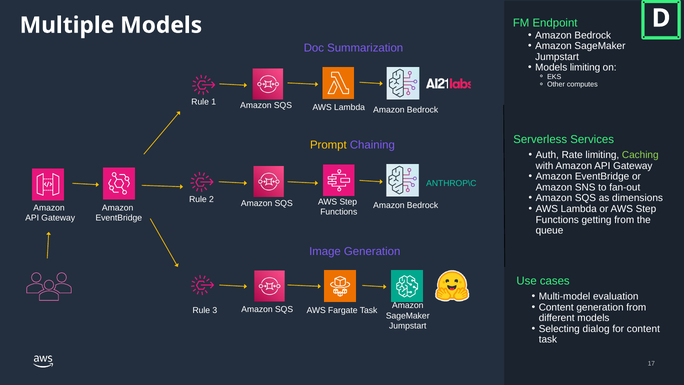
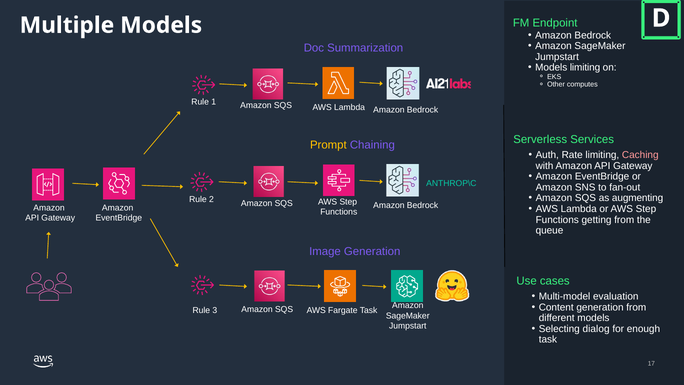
Caching colour: light green -> pink (640, 155)
dimensions: dimensions -> augmenting (638, 198)
for content: content -> enough (643, 329)
